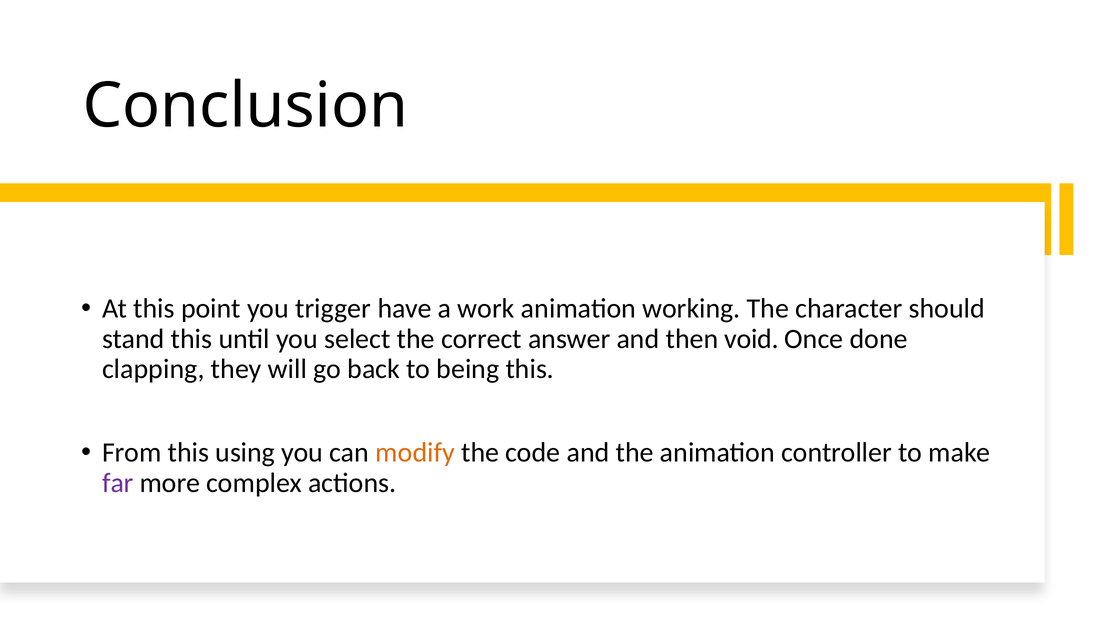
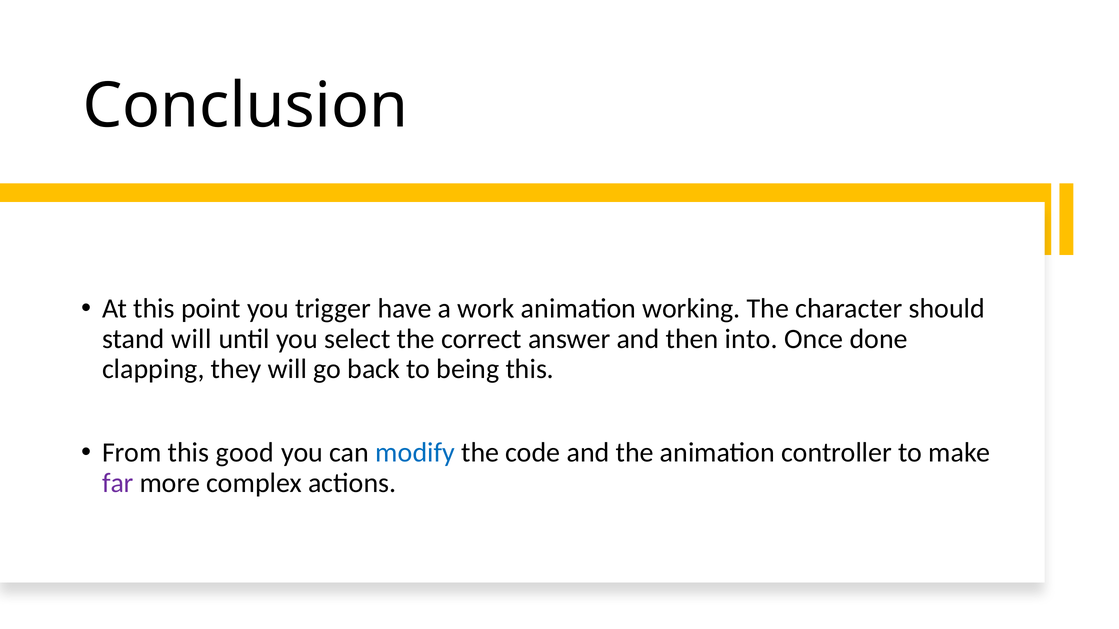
stand this: this -> will (192, 339)
void: void -> into (751, 339)
using: using -> good (245, 453)
modify colour: orange -> blue (415, 453)
